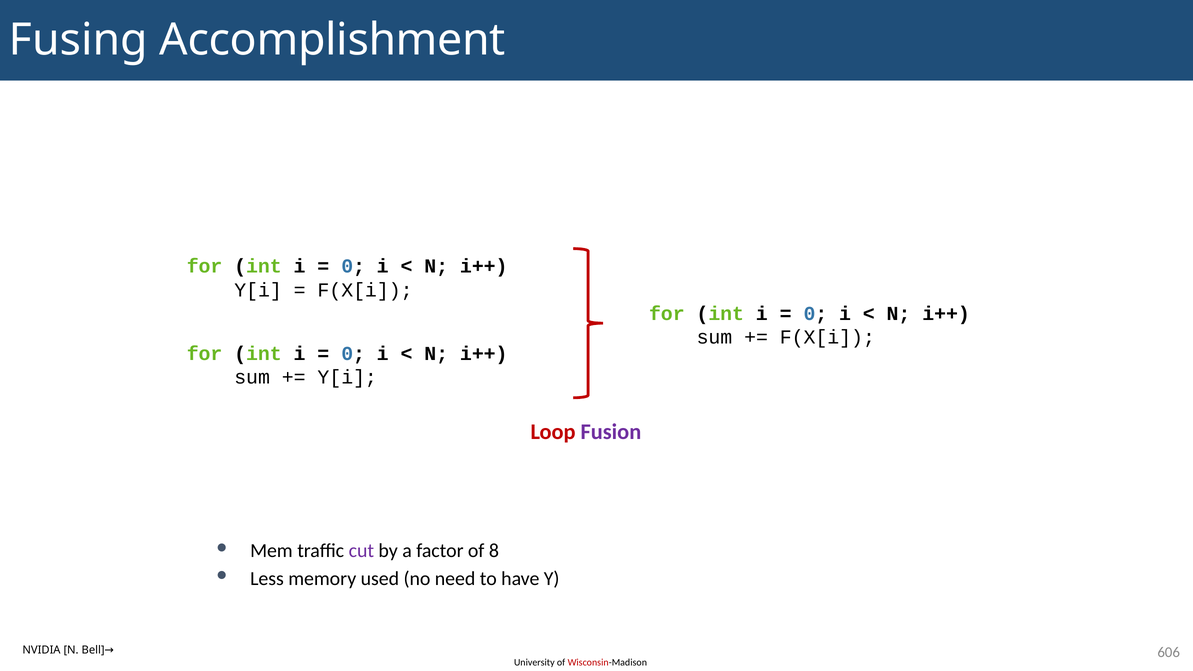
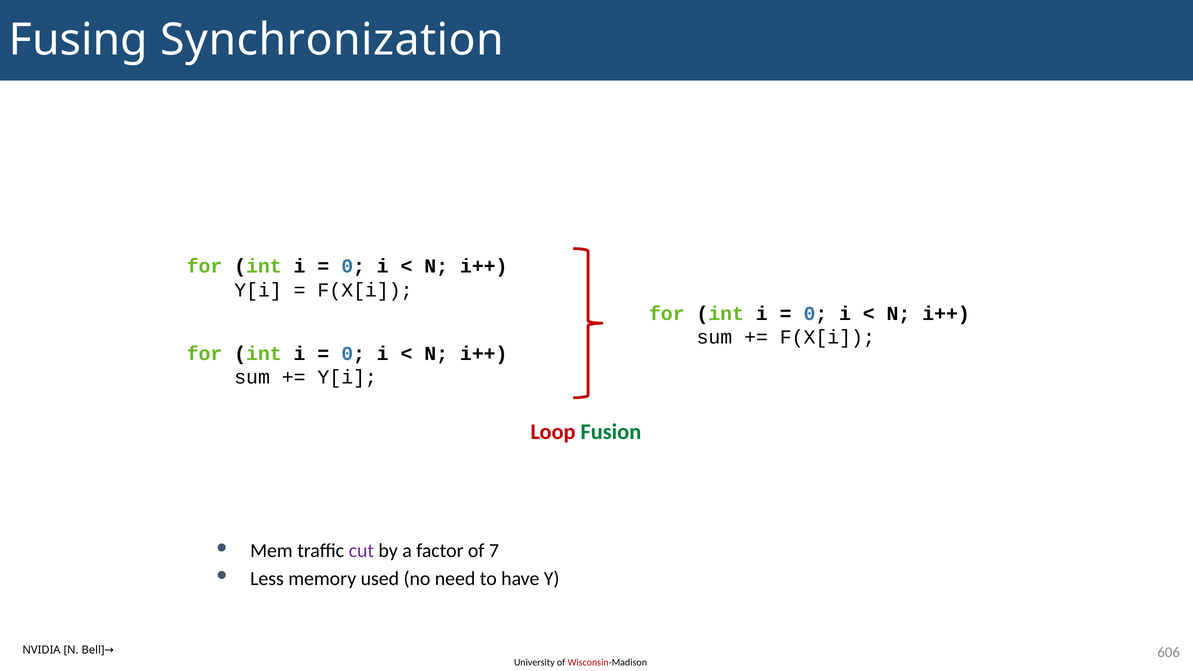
Accomplishment: Accomplishment -> Synchronization (332, 40)
Fusion colour: purple -> green (611, 432)
8: 8 -> 7 (494, 551)
